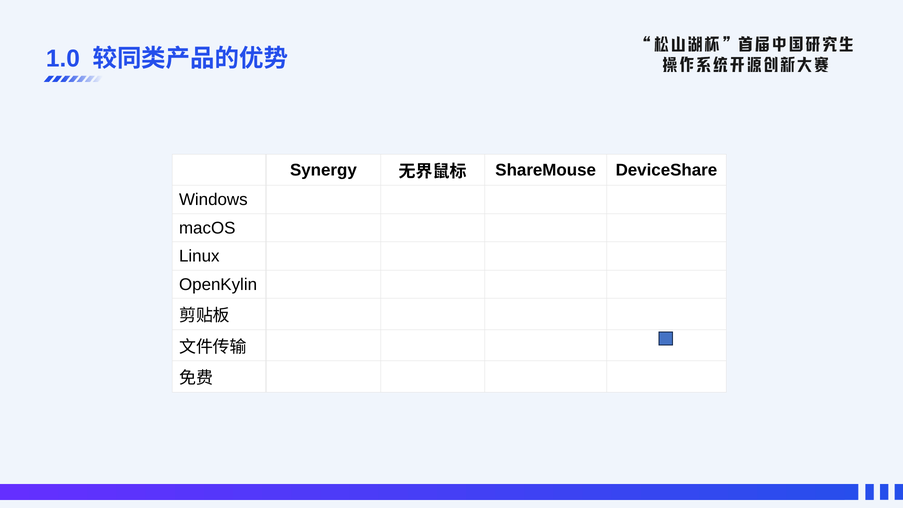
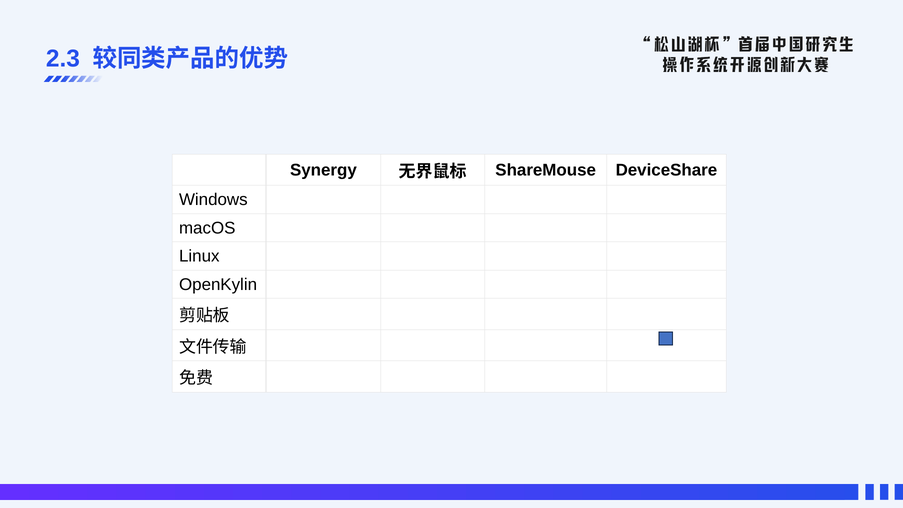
1.0: 1.0 -> 2.3 (63, 59)
